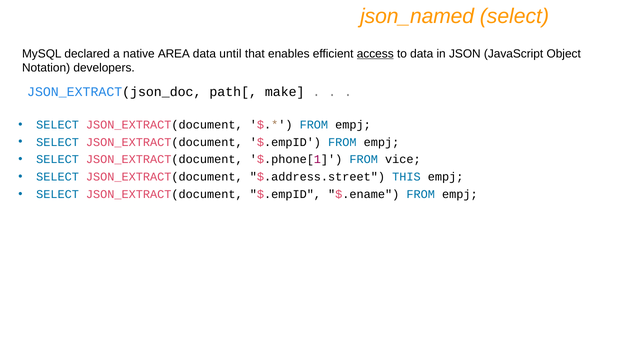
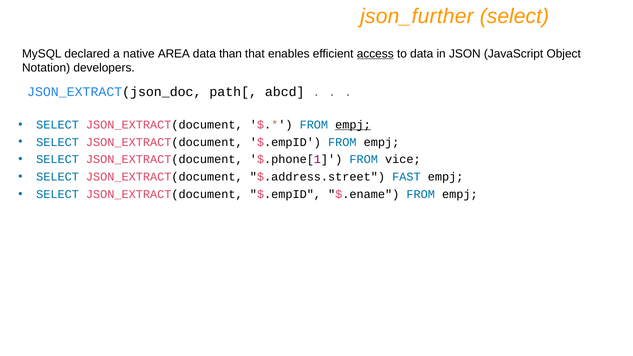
json_named: json_named -> json_further (417, 16)
until: until -> than (231, 54)
make: make -> abcd (285, 92)
empj underline: none -> present (353, 125)
THIS: THIS -> FAST (406, 177)
